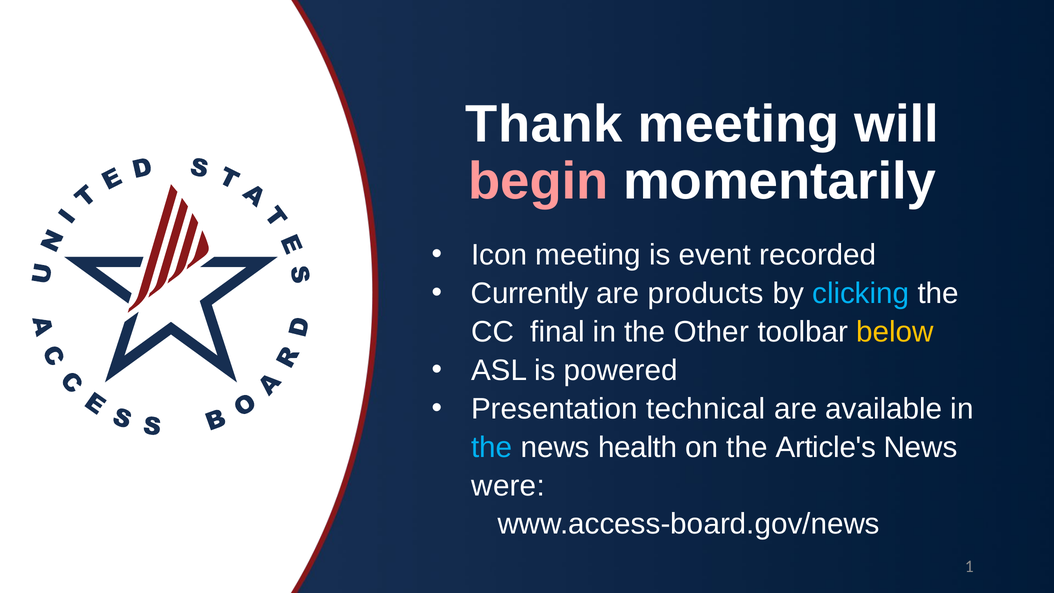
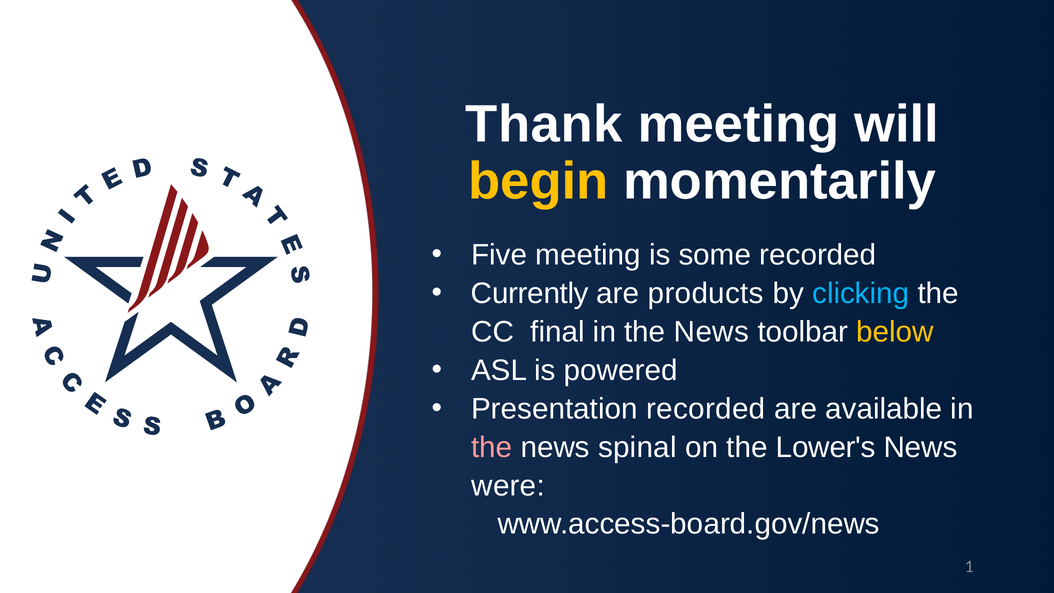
begin colour: pink -> yellow (538, 181)
Icon: Icon -> Five (499, 255)
event: event -> some (715, 255)
Other: Other -> News (711, 332)
Presentation technical: technical -> recorded (706, 409)
the colour: light blue -> pink (492, 447)
health: health -> spinal (637, 447)
Article's: Article's -> Lower's (826, 447)
